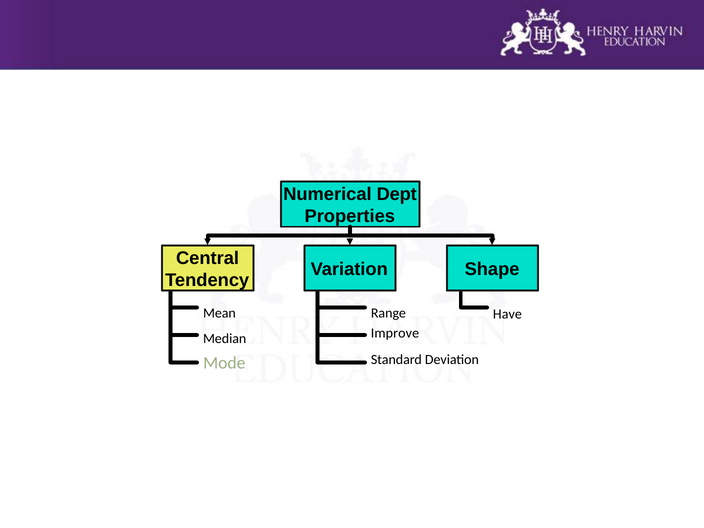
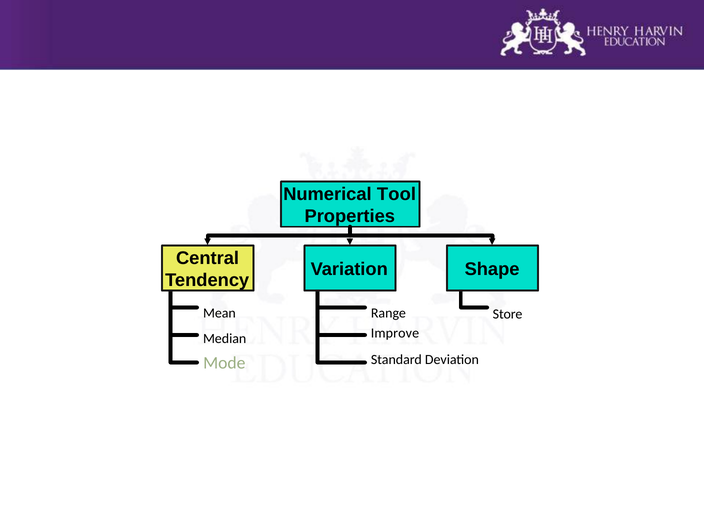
Dept: Dept -> Tool (397, 194)
Have: Have -> Store (508, 314)
